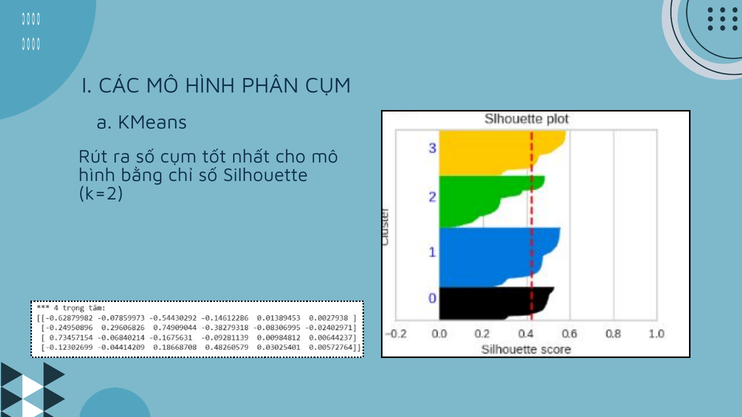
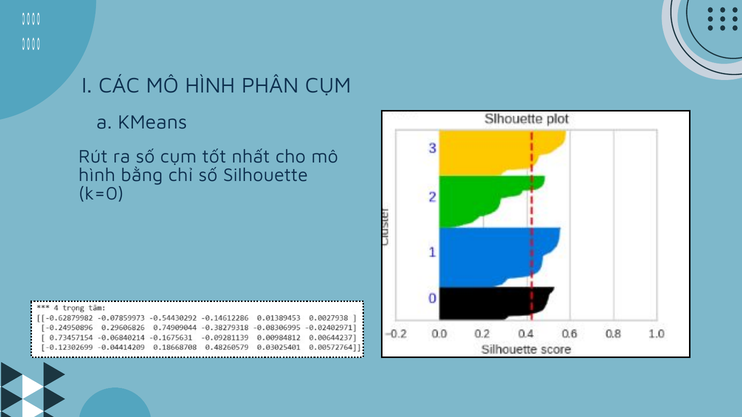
k=2: k=2 -> k=0 (101, 194)
